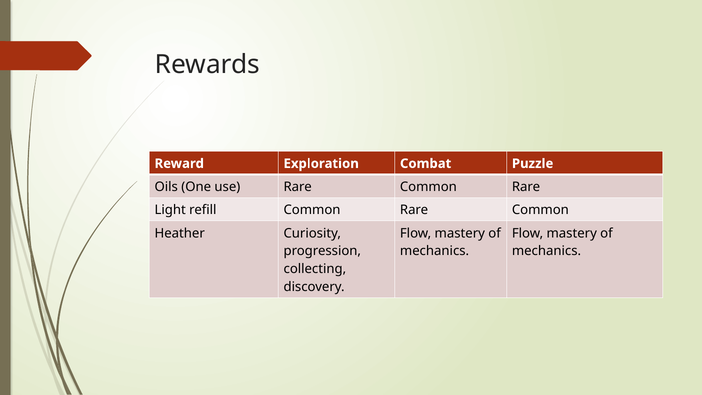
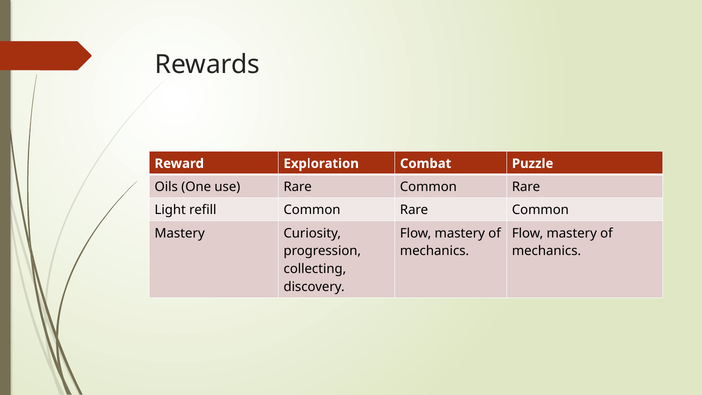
Heather: Heather -> Mastery (180, 233)
